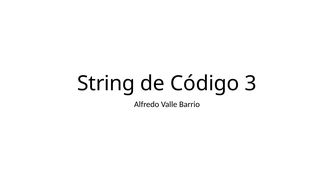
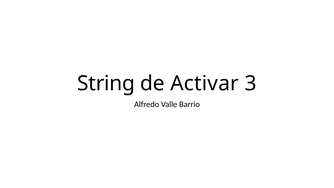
Código: Código -> Activar (205, 83)
